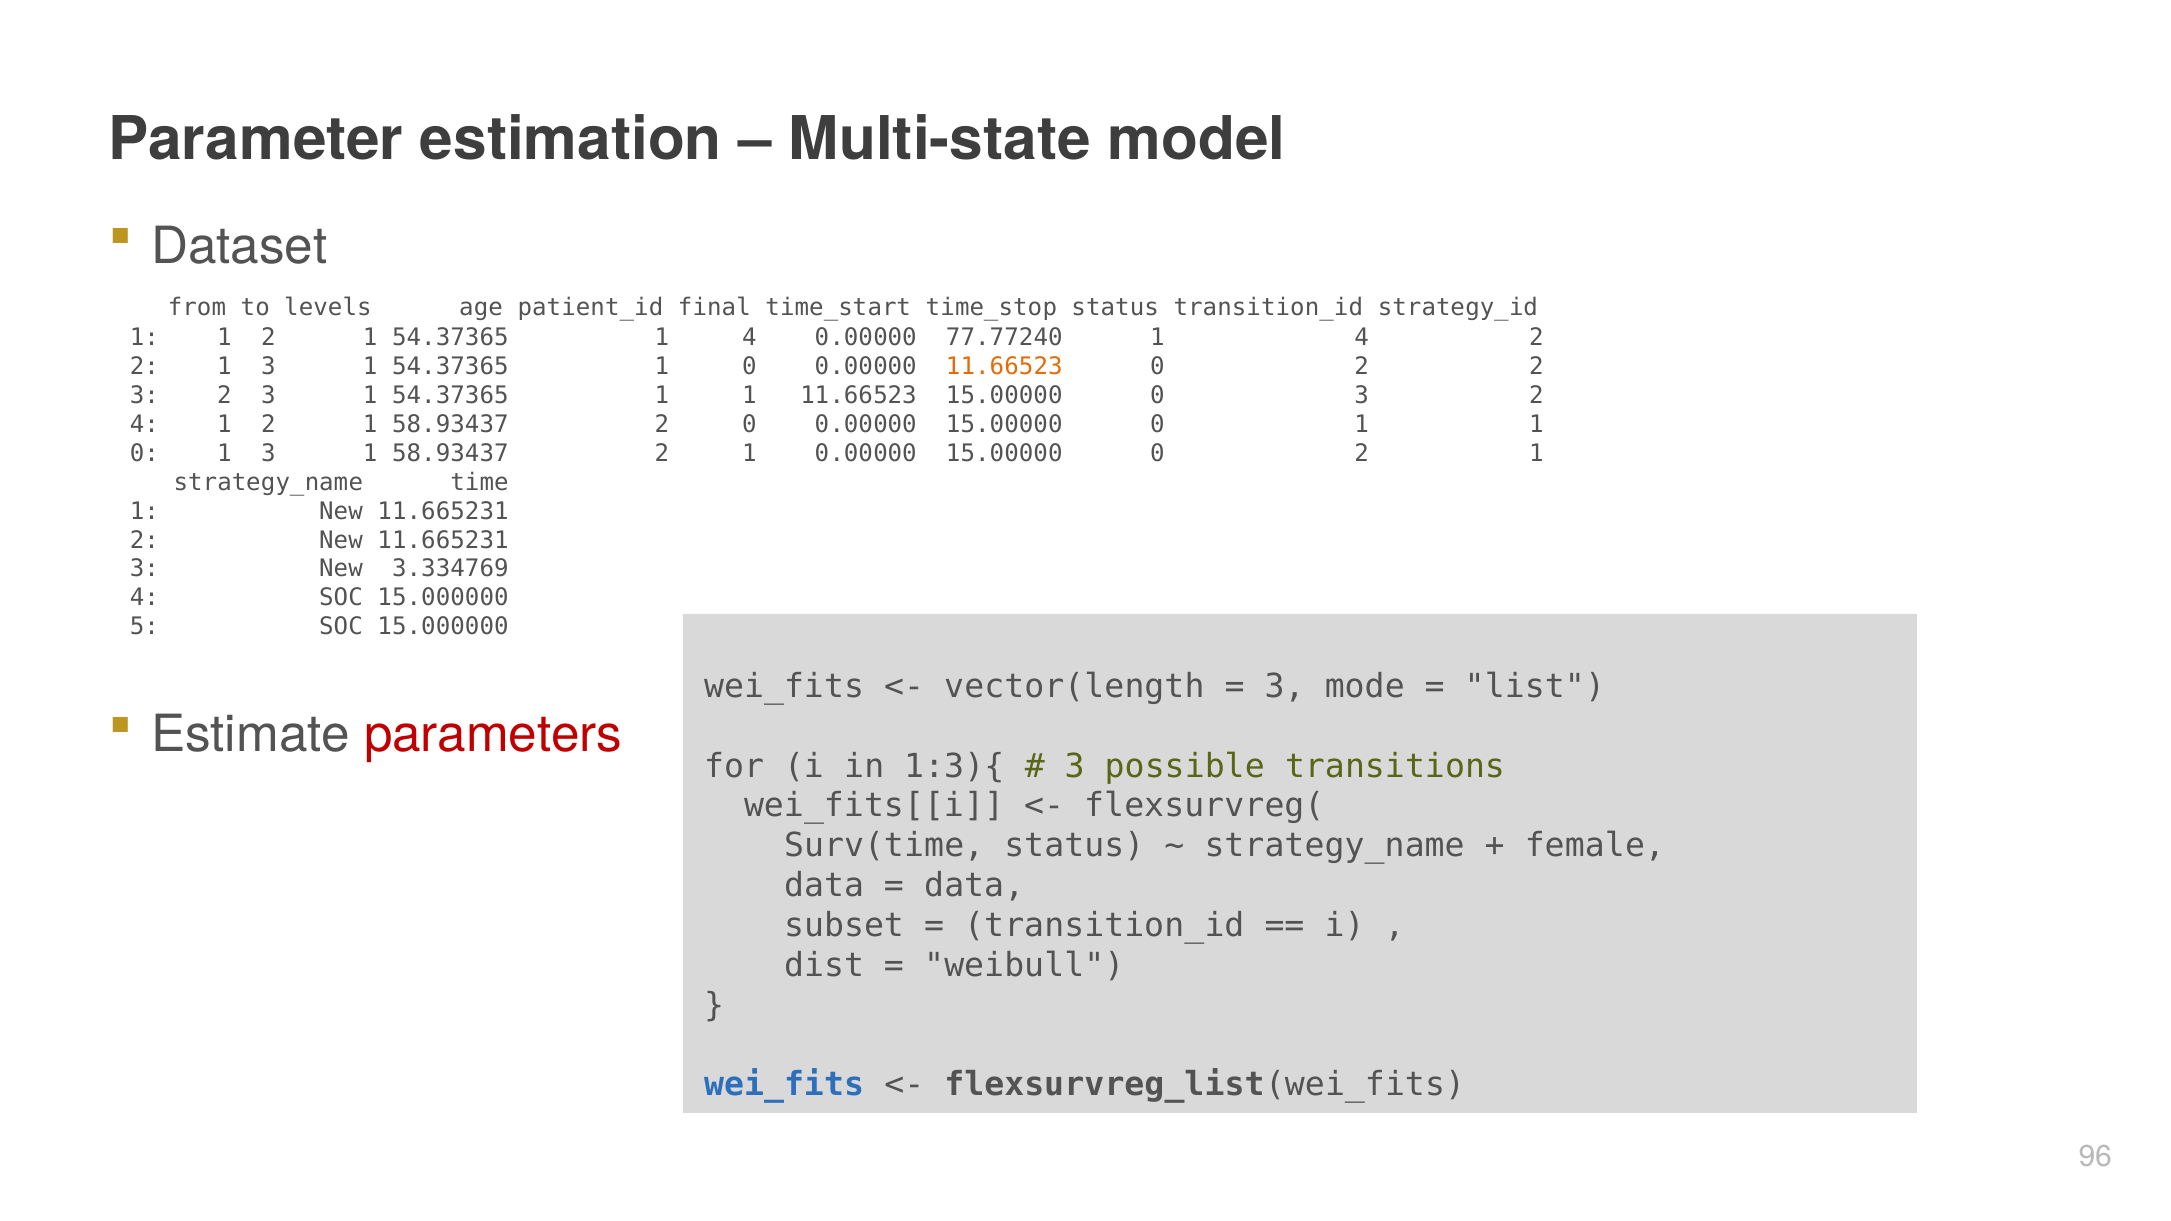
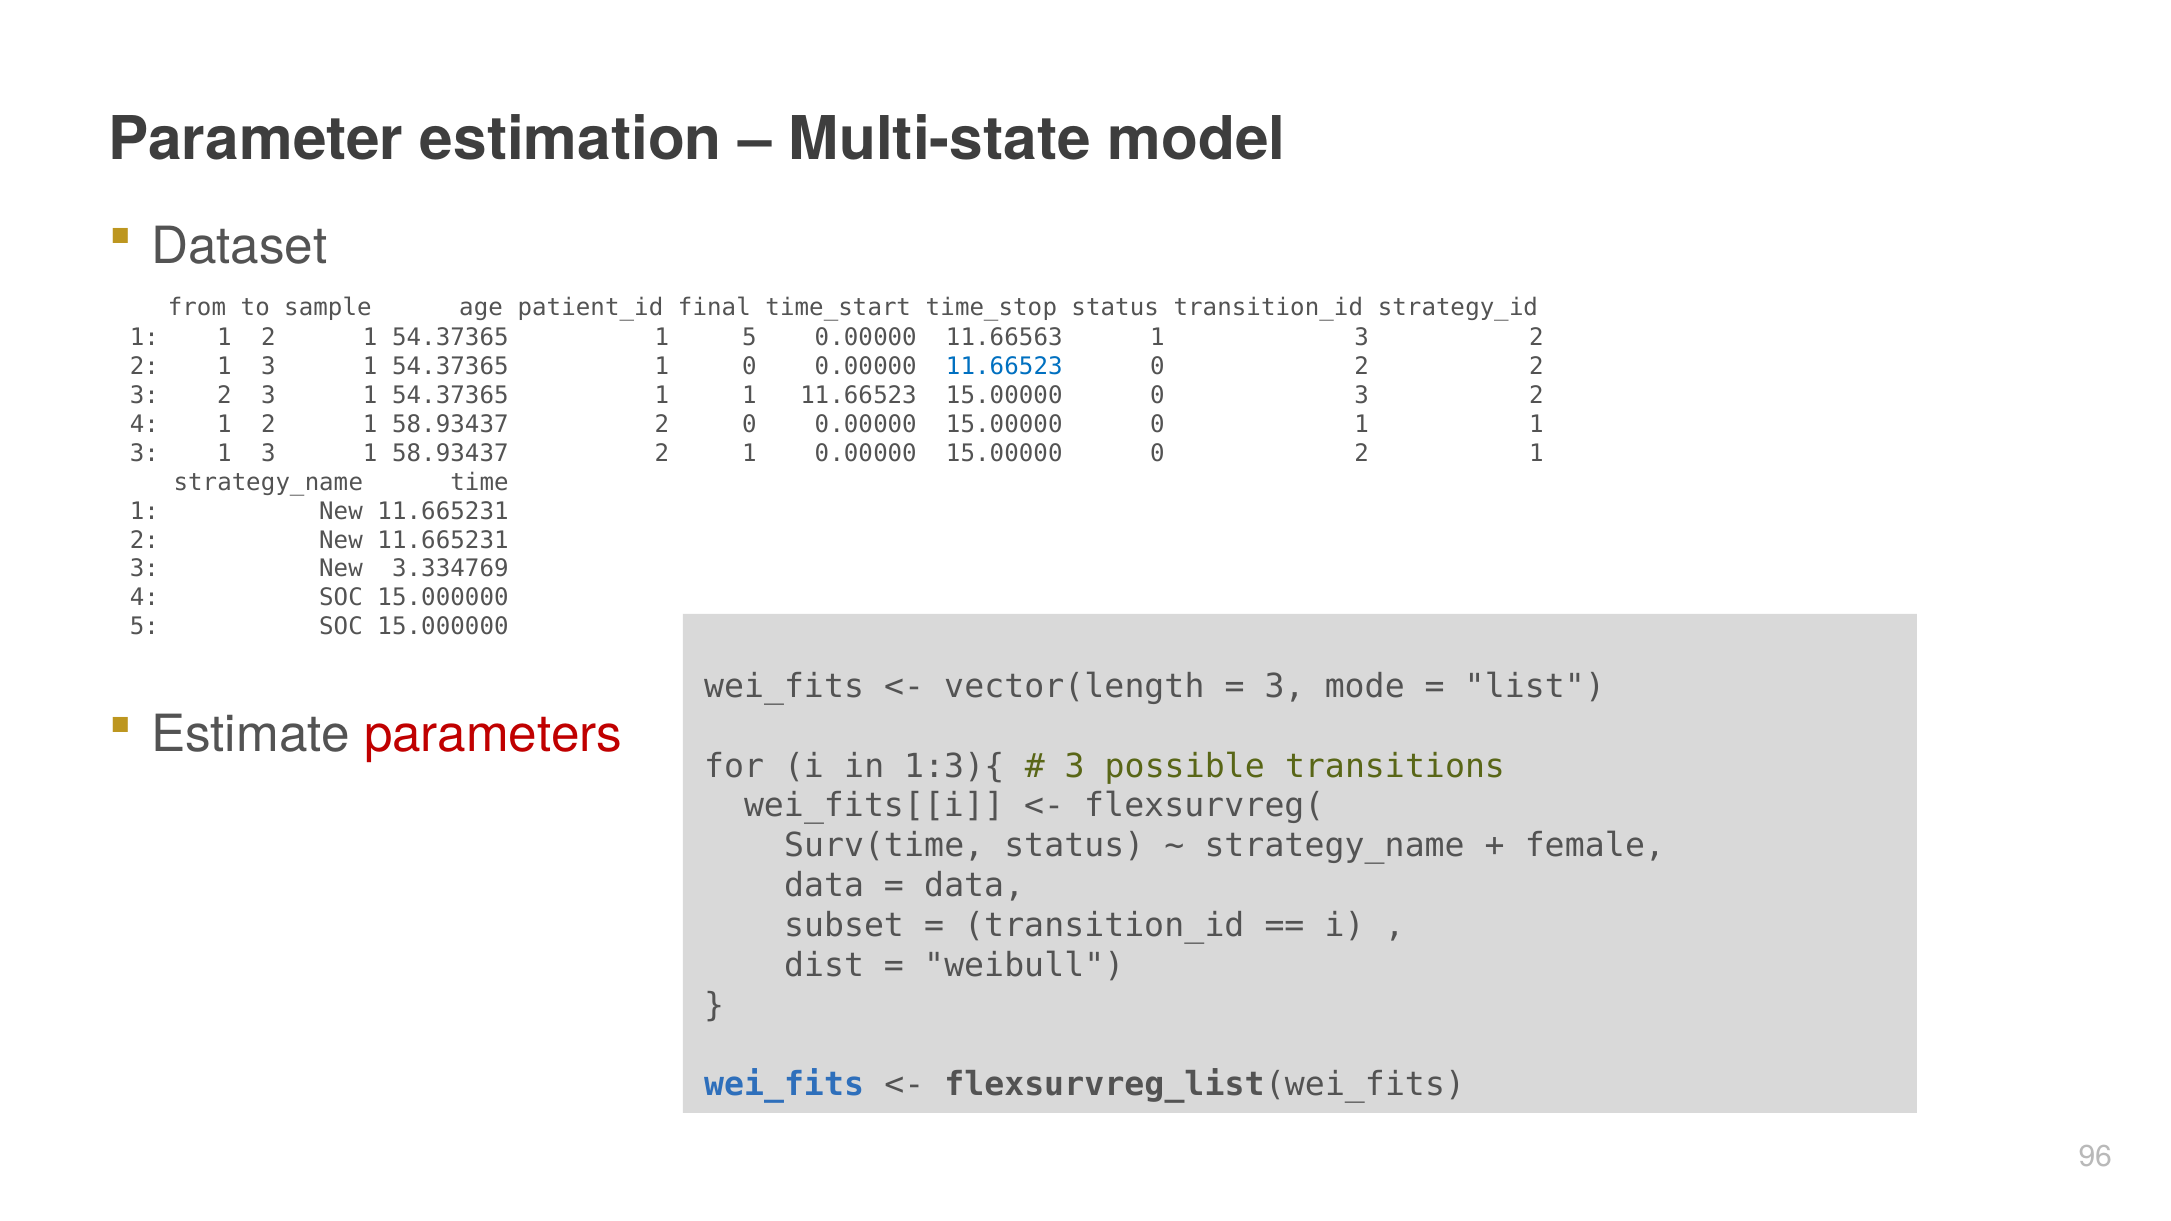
levels: levels -> sample (328, 307)
54.37365 1 4: 4 -> 5 (749, 338)
77.77240: 77.77240 -> 11.66563 (1004, 338)
4: 4 -> 3 (1362, 338)
11.66523 colour: orange -> blue (1004, 367)
0: 0 -> 3 (144, 454)
